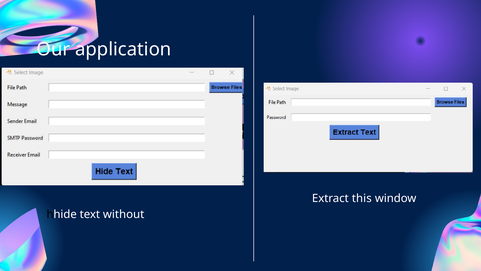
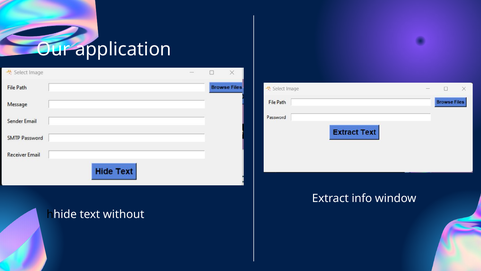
this: this -> info (362, 198)
